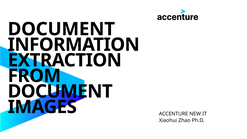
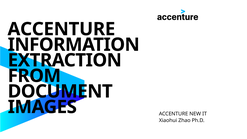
DOCUMENT: DOCUMENT -> ACCENTURE (61, 29)
